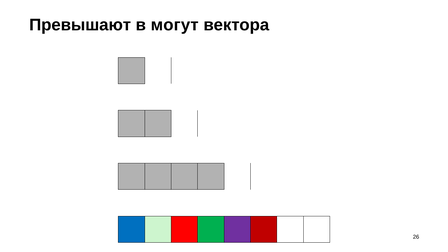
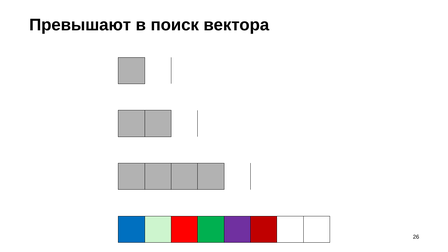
могут: могут -> поиск (175, 25)
